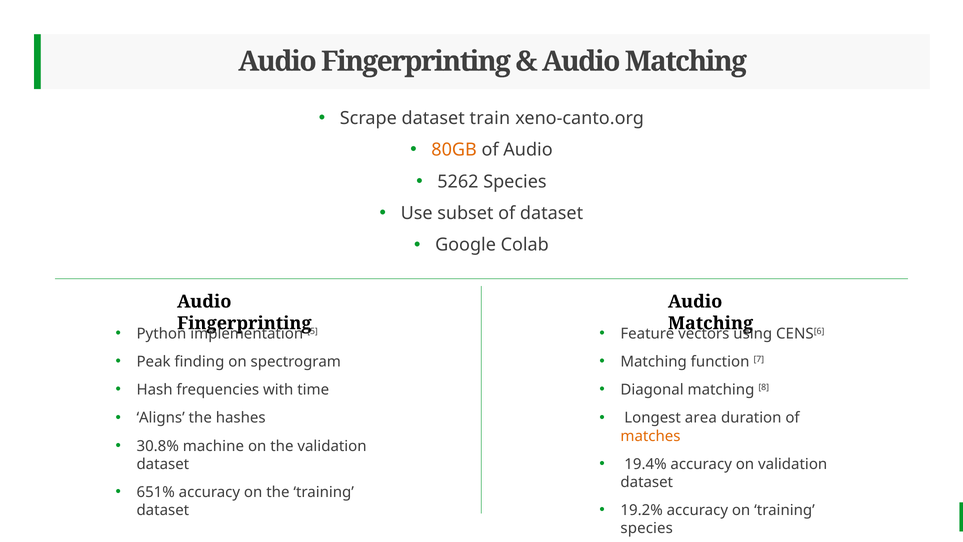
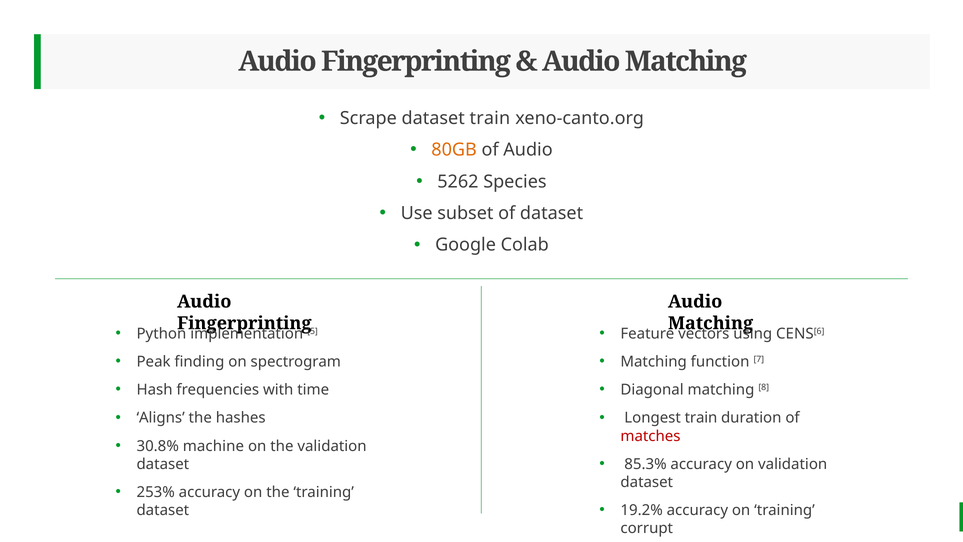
Longest area: area -> train (701, 418)
matches colour: orange -> red (650, 436)
19.4%: 19.4% -> 85.3% (645, 464)
651%: 651% -> 253% (156, 492)
species: species -> corrupt (647, 528)
